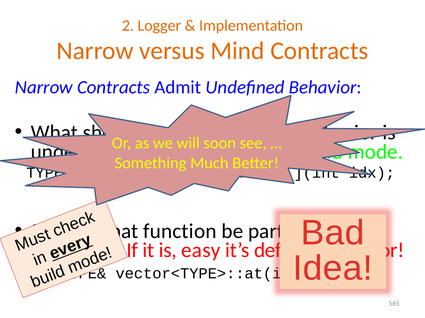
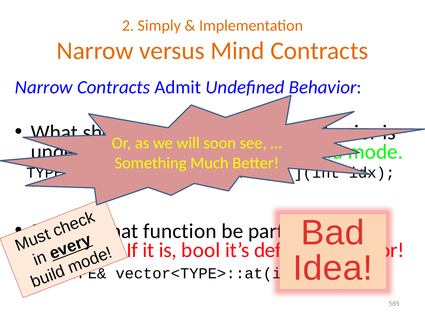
Logger: Logger -> Simply (159, 26)
easy: easy -> bool (201, 251)
